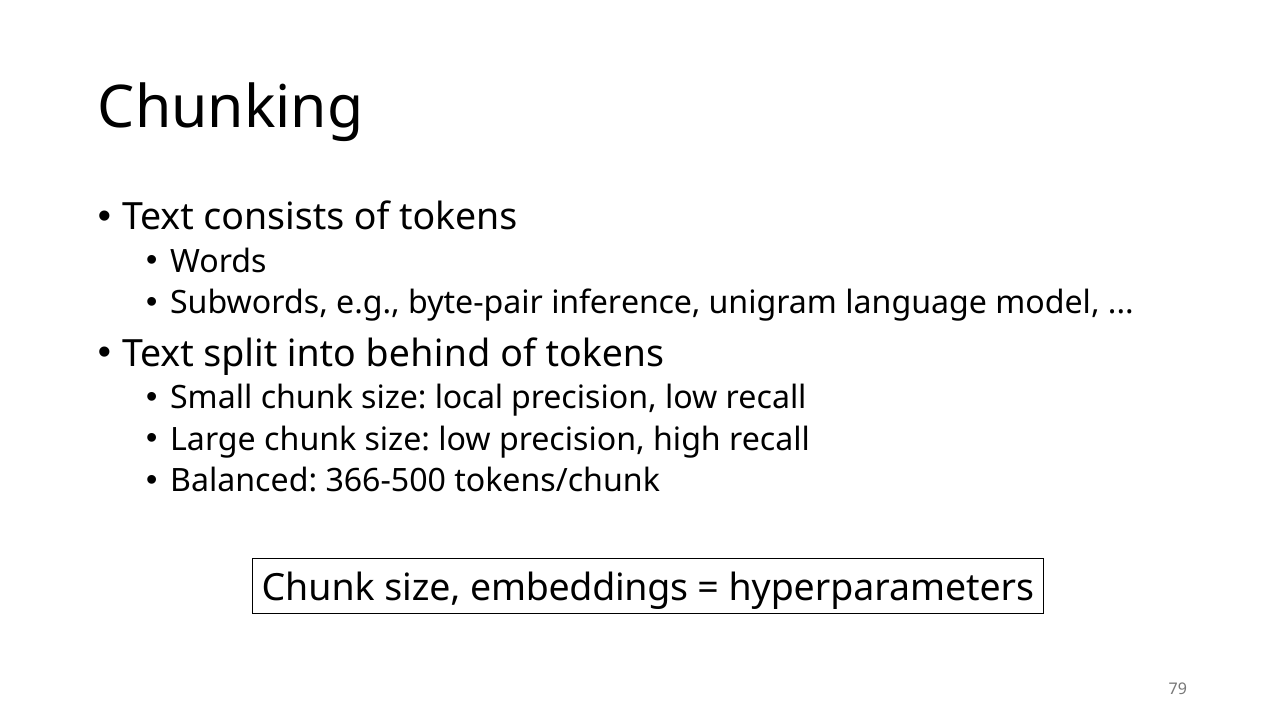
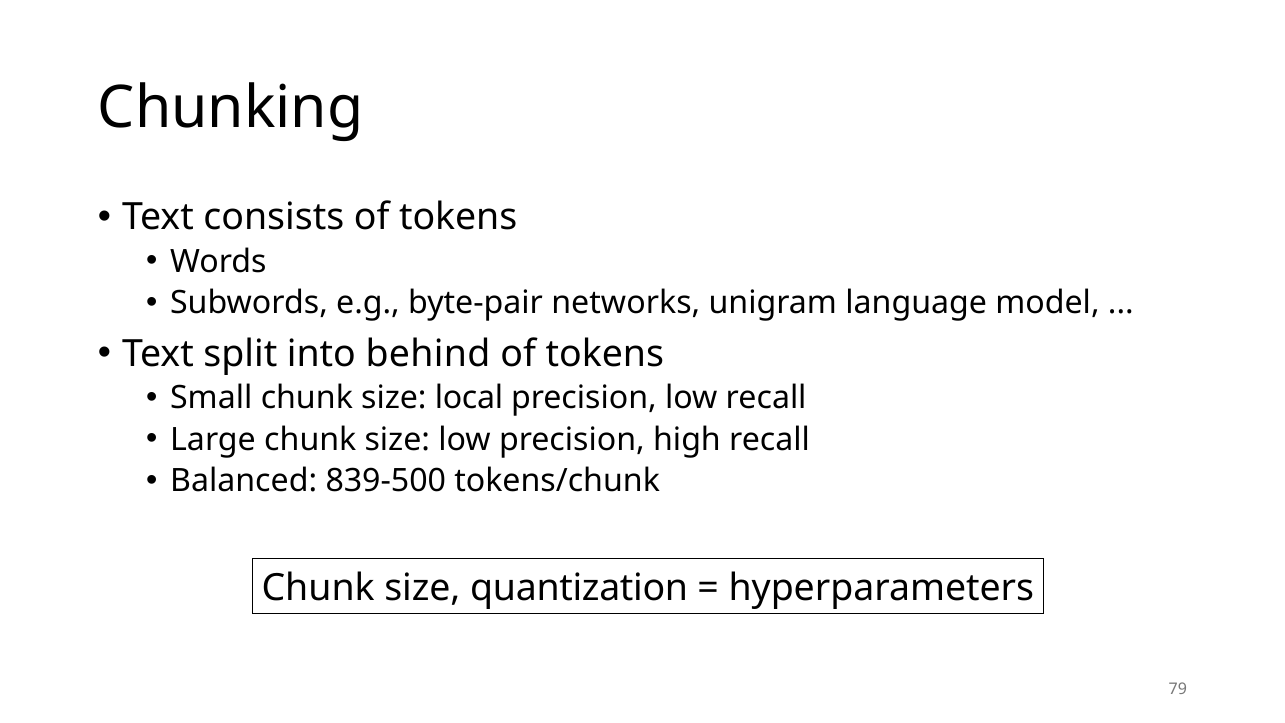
inference: inference -> networks (626, 303)
366-500: 366-500 -> 839-500 (386, 481)
embeddings: embeddings -> quantization (579, 588)
